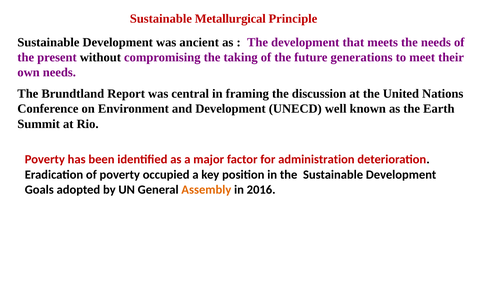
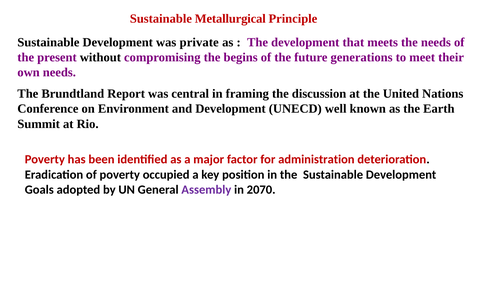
ancient: ancient -> private (199, 42)
taking: taking -> begins (241, 58)
Assembly colour: orange -> purple (206, 190)
2016: 2016 -> 2070 (261, 190)
